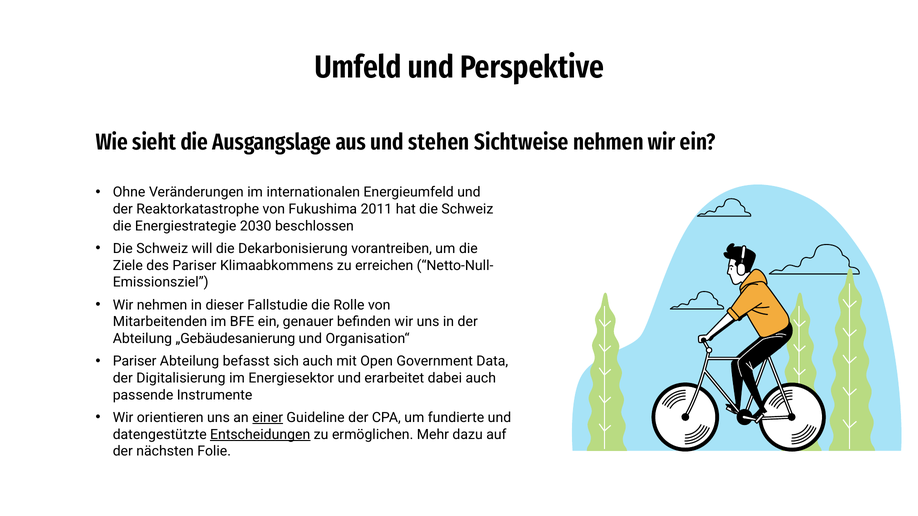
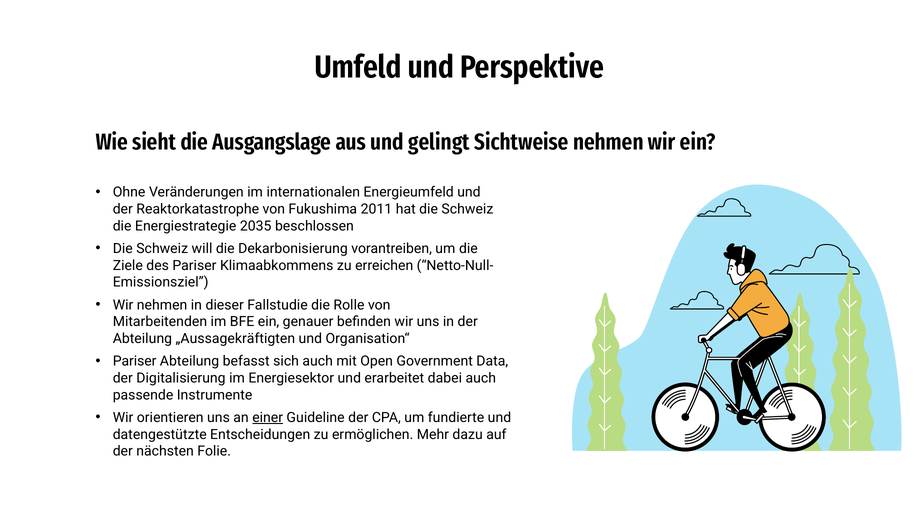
stehen: stehen -> gelingt (439, 142)
2030: 2030 -> 2035 (256, 226)
„Gebäudesanierung: „Gebäudesanierung -> „Aussagekräftigten (235, 339)
Entscheidungen underline: present -> none (260, 435)
